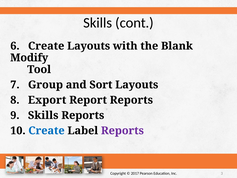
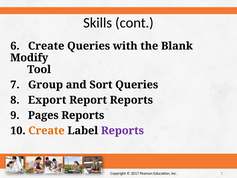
Create Layouts: Layouts -> Queries (89, 46)
Sort Layouts: Layouts -> Queries (137, 85)
Skills: Skills -> Pages (43, 115)
Create colour: blue -> orange (46, 130)
